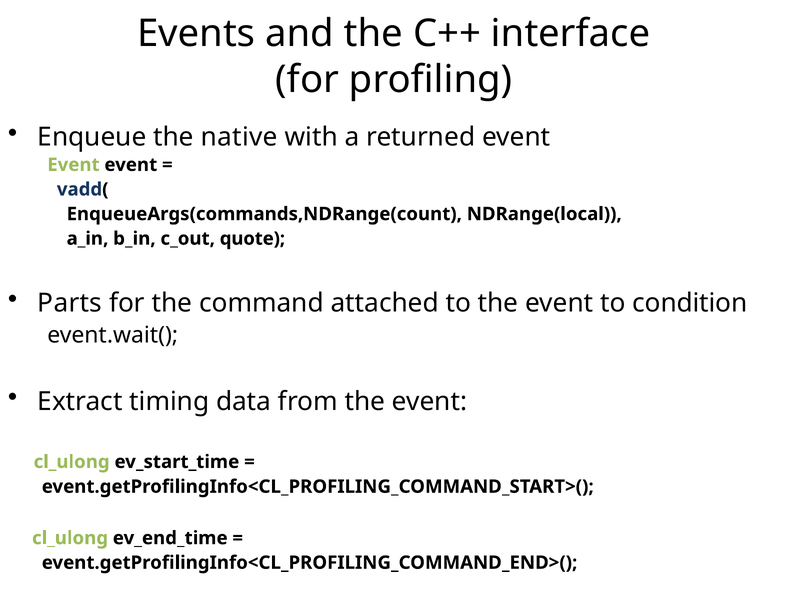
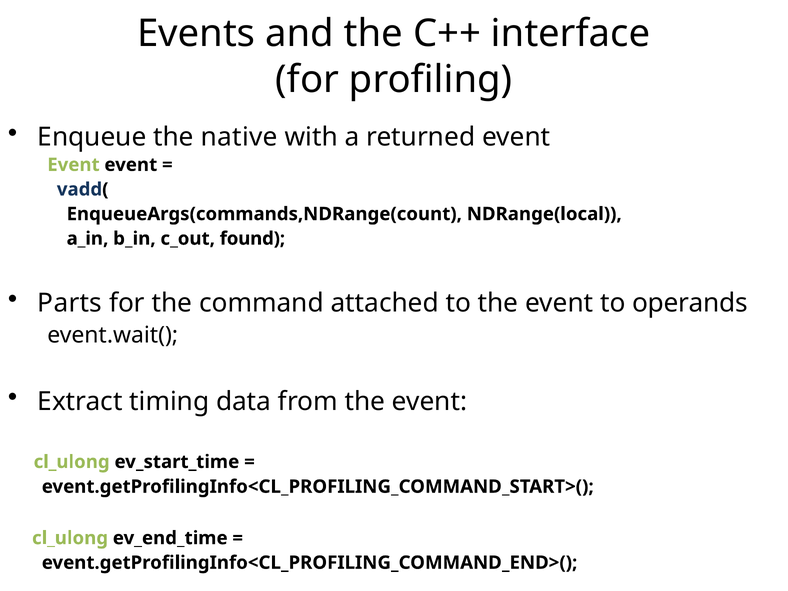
quote: quote -> found (252, 239)
condition: condition -> operands (690, 303)
